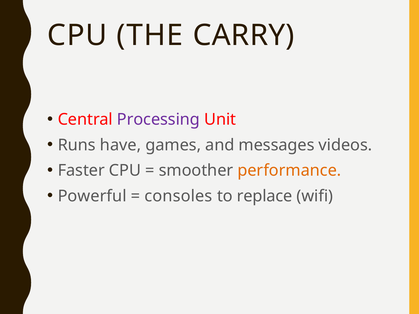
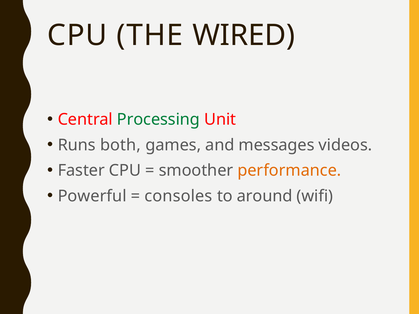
CARRY: CARRY -> WIRED (244, 35)
Processing colour: purple -> green (158, 120)
have: have -> both (120, 145)
replace: replace -> around (265, 196)
